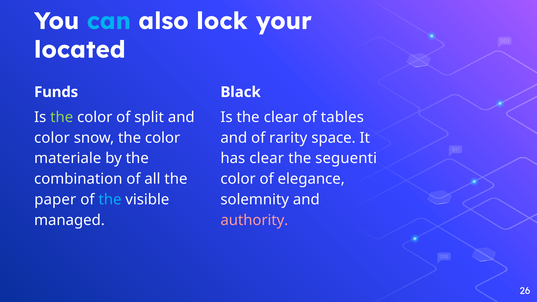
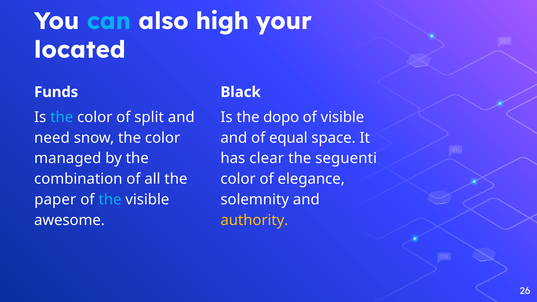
lock: lock -> high (222, 21)
the colour: light green -> light blue (62, 117)
the clear: clear -> dopo (281, 117)
of tables: tables -> visible (342, 117)
color: color -> need (52, 138)
rarity: rarity -> equal (288, 138)
materiale: materiale -> managed (68, 158)
managed: managed -> awesome (69, 220)
authority colour: pink -> yellow (254, 220)
